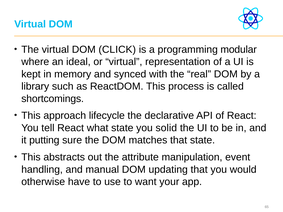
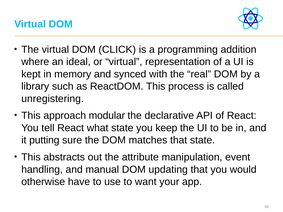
modular: modular -> addition (239, 50)
shortcomings: shortcomings -> unregistering (53, 99)
lifecycle: lifecycle -> modular (107, 116)
solid: solid -> keep (166, 128)
